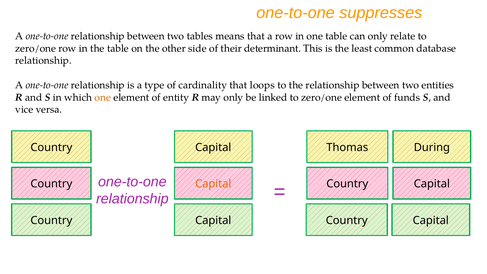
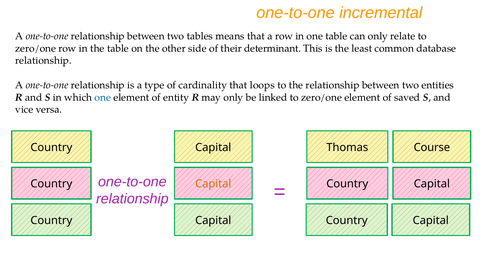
suppresses: suppresses -> incremental (381, 13)
one colour: orange -> blue (103, 97)
funds: funds -> saved (407, 97)
During: During -> Course (432, 147)
